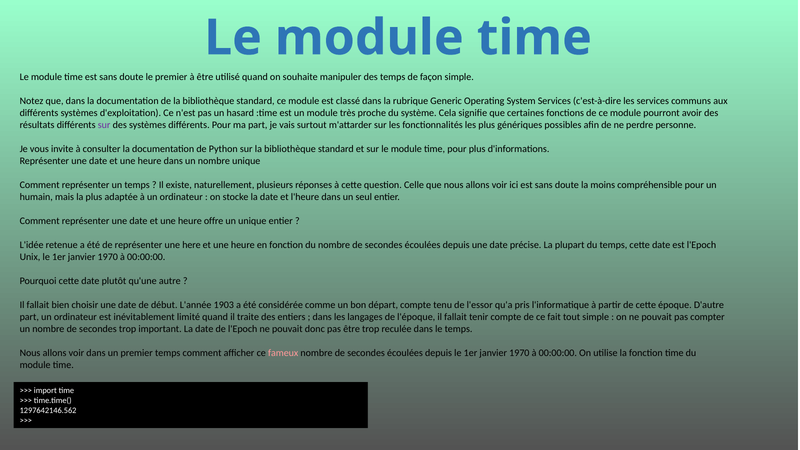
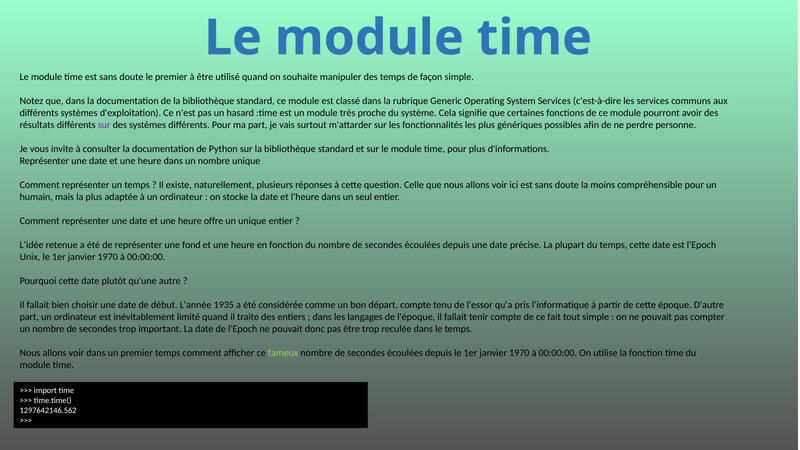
here: here -> fond (191, 245)
1903: 1903 -> 1935 (224, 305)
fameux colour: pink -> light green (283, 353)
